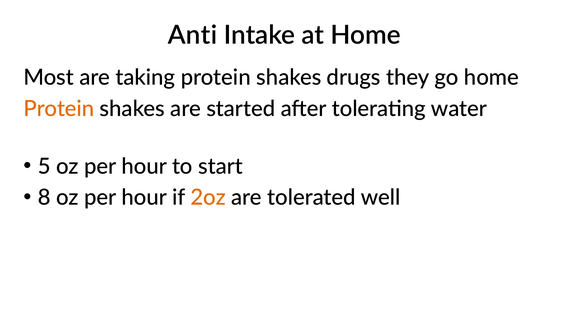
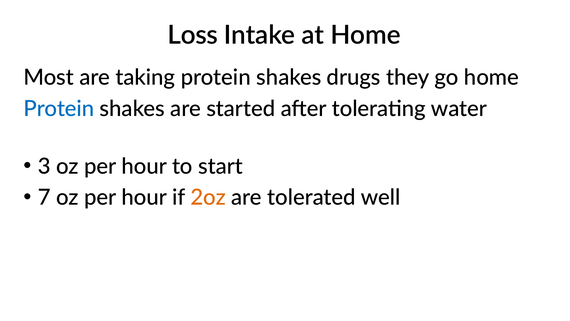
Anti: Anti -> Loss (193, 35)
Protein colour: orange -> blue (59, 109)
5: 5 -> 3 (44, 166)
8: 8 -> 7 (44, 197)
